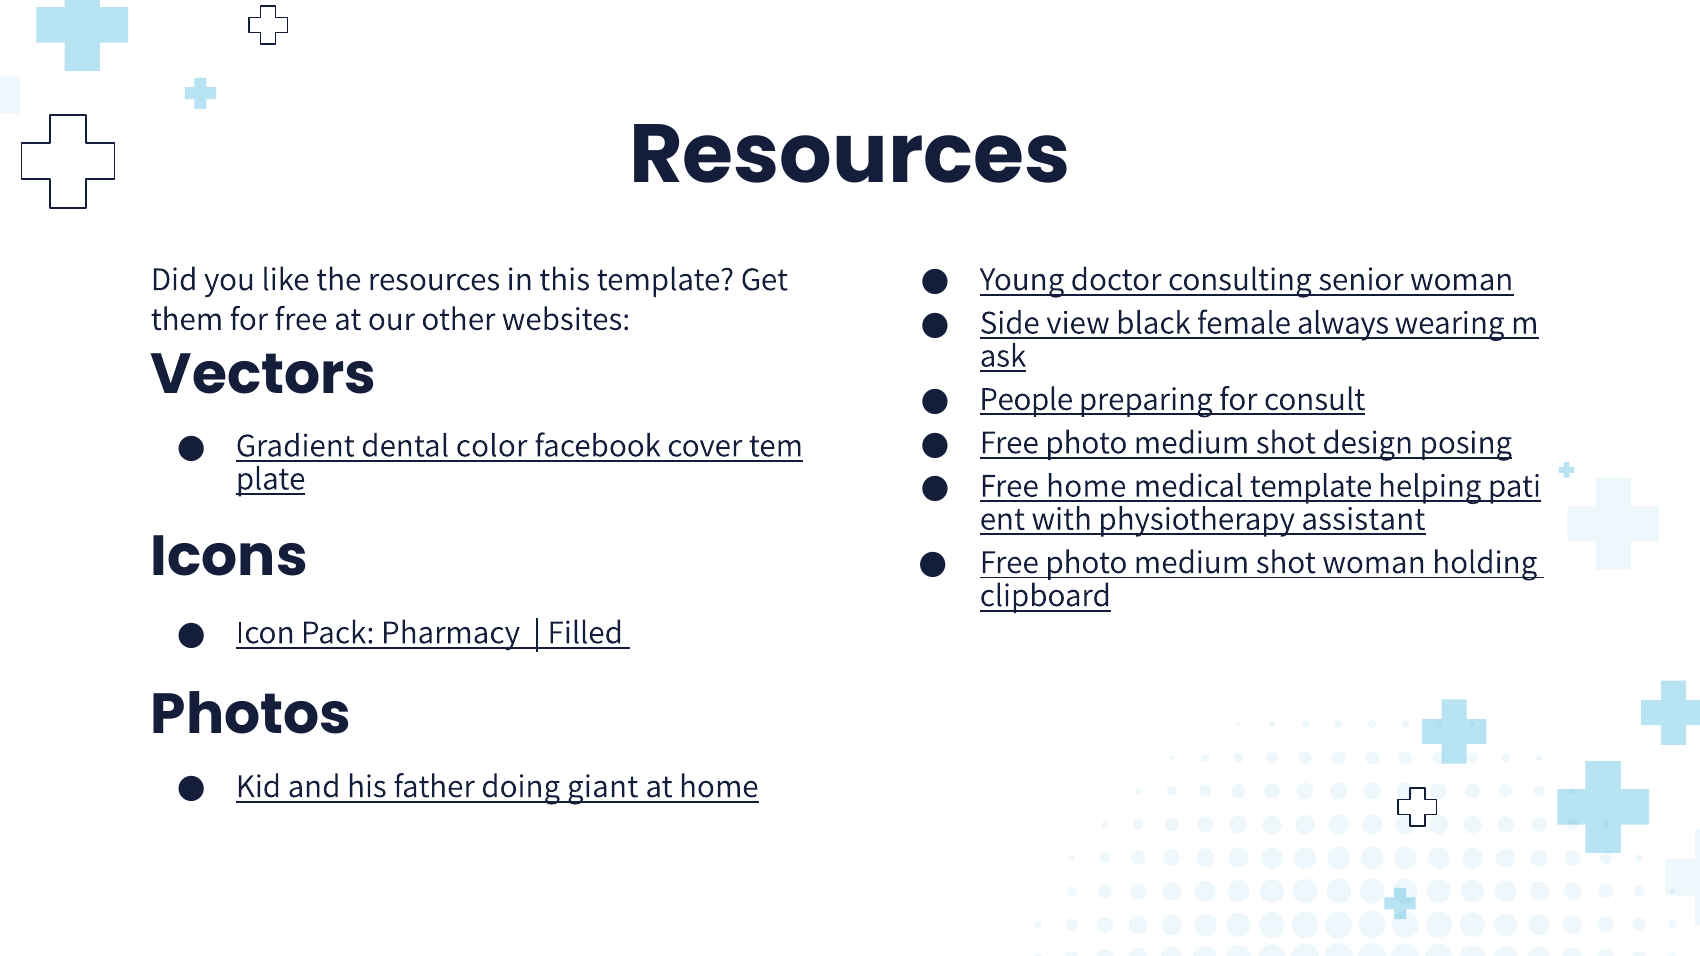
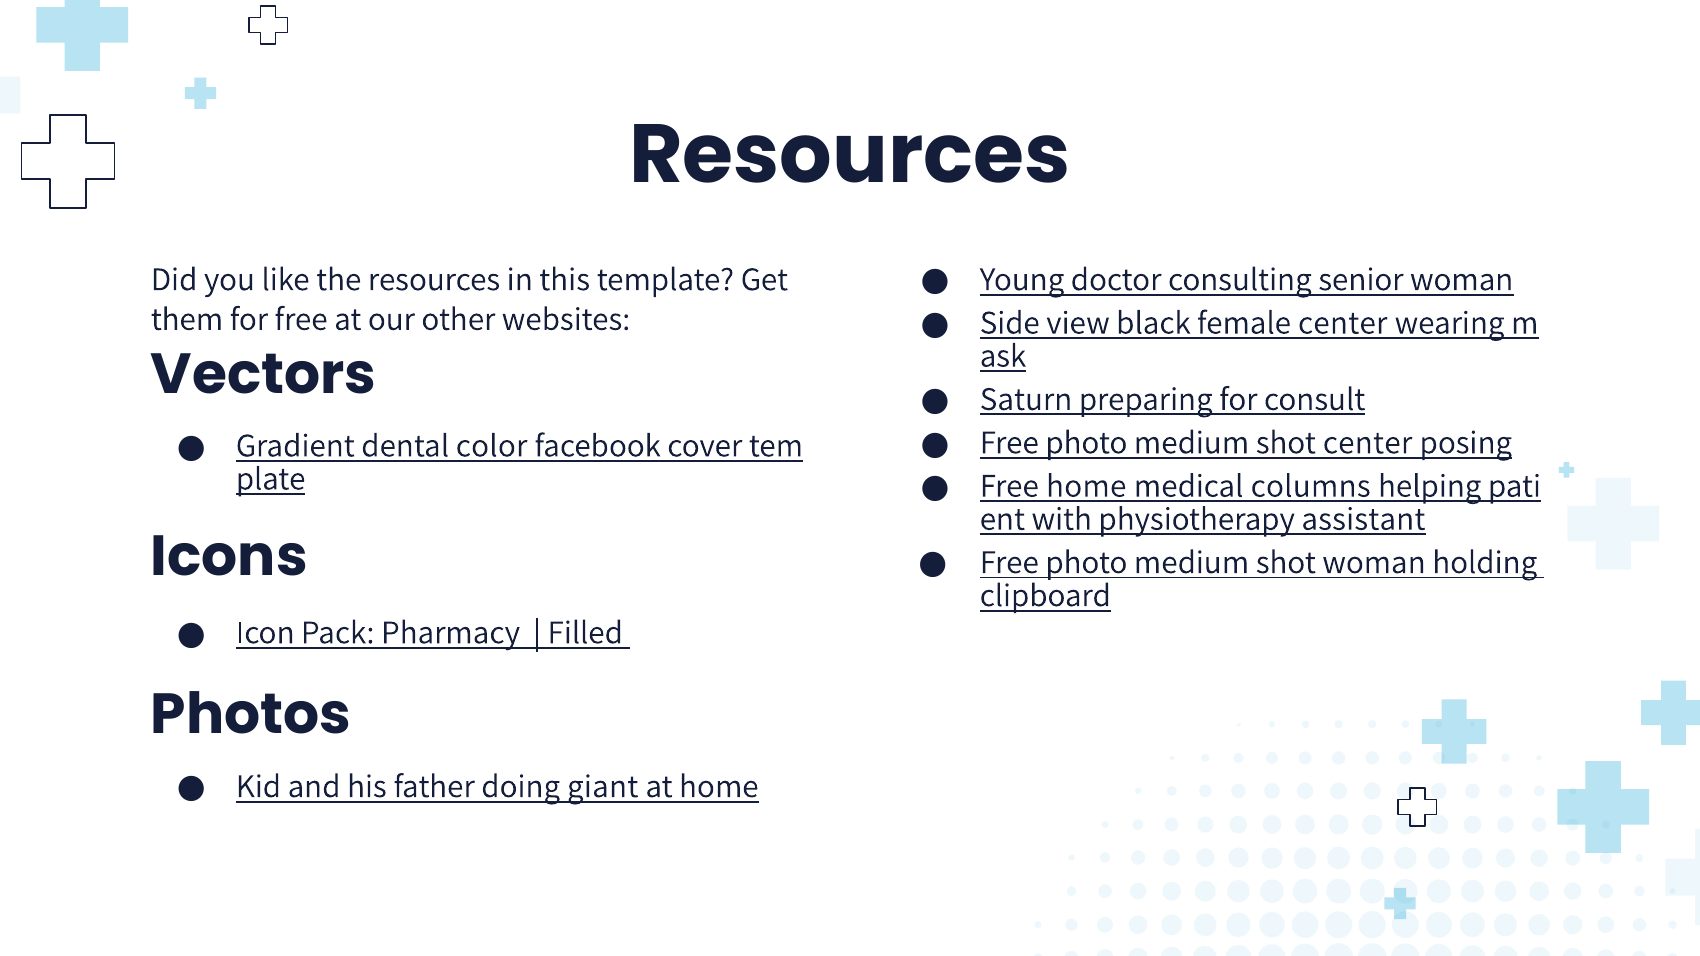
female always: always -> center (1343, 323)
People: People -> Saturn (1026, 399)
shot design: design -> center (1368, 443)
medical template: template -> columns (1311, 486)
